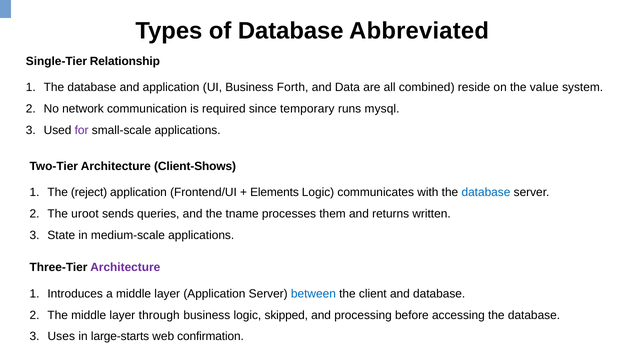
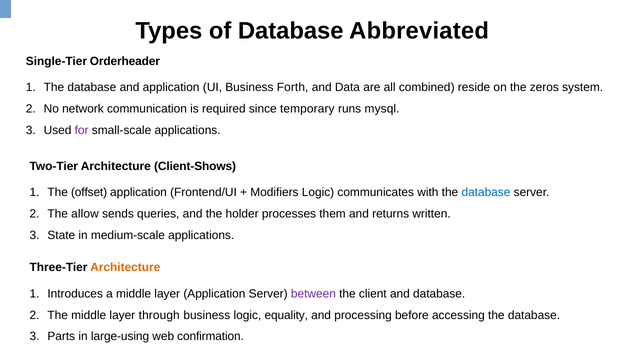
Relationship: Relationship -> Orderheader (125, 61)
value: value -> zeros (544, 87)
reject: reject -> offset (89, 192)
Elements: Elements -> Modifiers (274, 192)
uroot: uroot -> allow (85, 214)
tname: tname -> holder (242, 214)
Architecture colour: purple -> orange (125, 267)
between colour: blue -> purple (313, 293)
skipped: skipped -> equality (286, 315)
Uses: Uses -> Parts (61, 336)
large-starts: large-starts -> large-using (120, 336)
